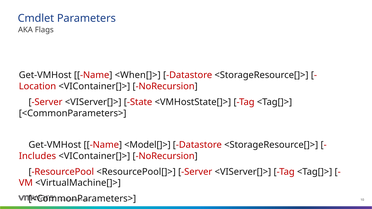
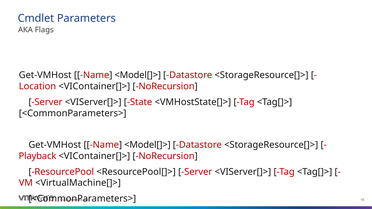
<When[]>: <When[]> -> <Model[]> (138, 75)
Includes: Includes -> Playback (38, 156)
